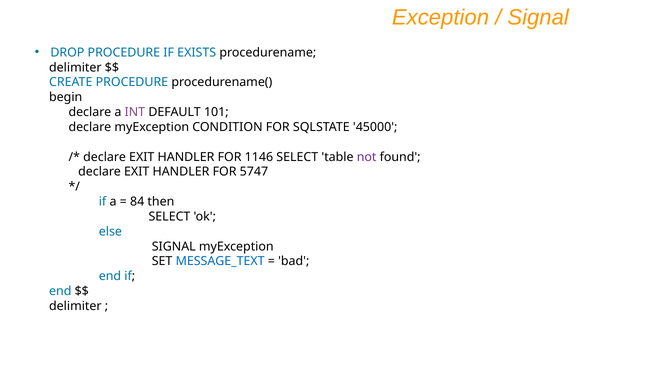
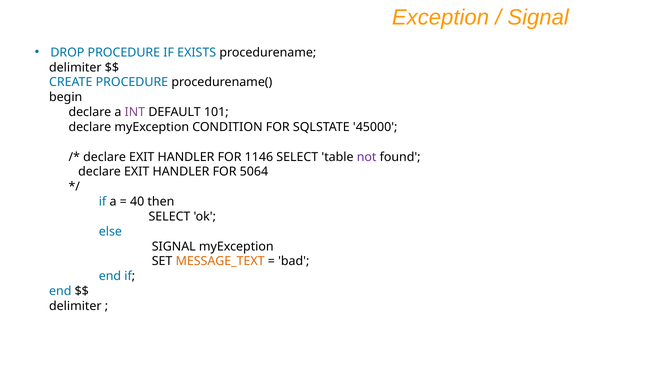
5747: 5747 -> 5064 (254, 172)
84: 84 -> 40 (137, 202)
MESSAGE_TEXT colour: blue -> orange (220, 261)
